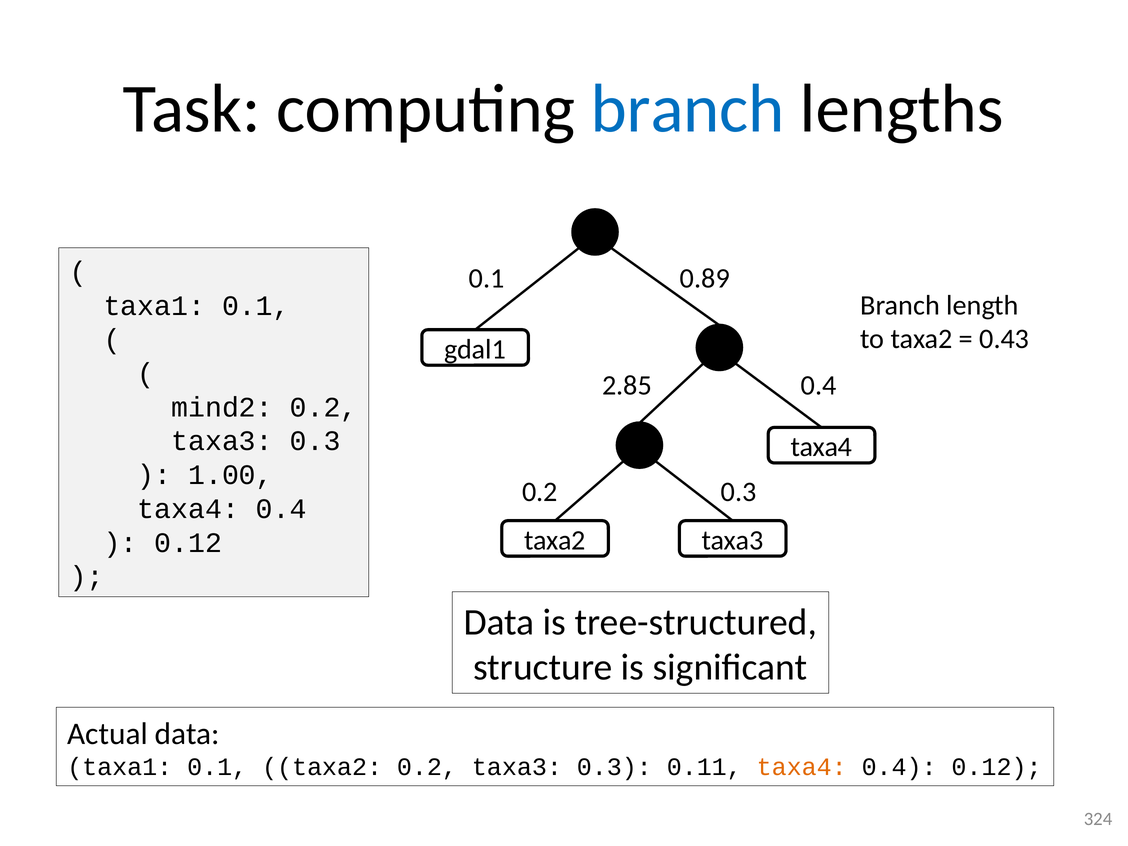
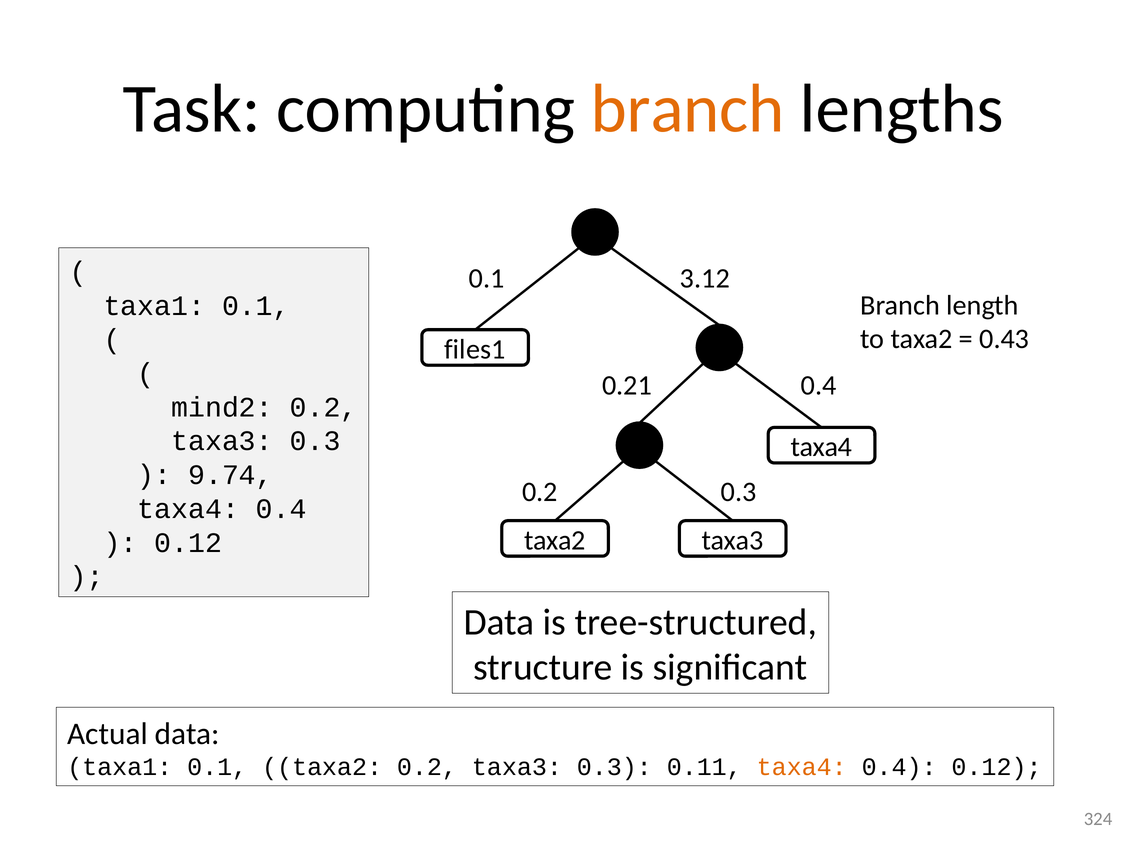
branch colour: blue -> orange (688, 109)
0.89: 0.89 -> 3.12 (705, 279)
gdal1: gdal1 -> files1 (475, 349)
2.85: 2.85 -> 0.21 (627, 385)
1.00: 1.00 -> 9.74 (230, 475)
